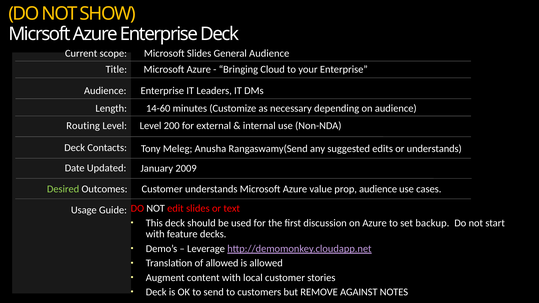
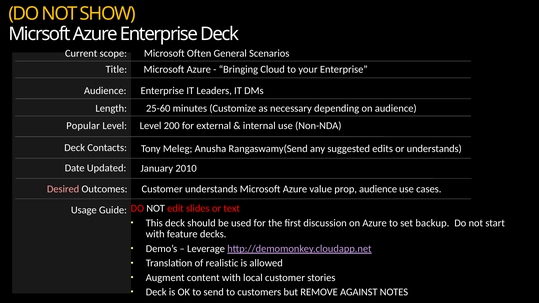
Microsoft Slides: Slides -> Often (199, 53)
General Audience: Audience -> Scenarios (269, 53)
14-60: 14-60 -> 25-60 (158, 108)
Routing: Routing -> Popular (83, 126)
2009: 2009 -> 2010 (186, 168)
Desired colour: light green -> pink (63, 189)
of allowed: allowed -> realistic (222, 263)
